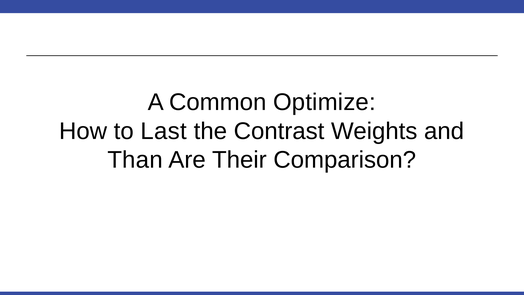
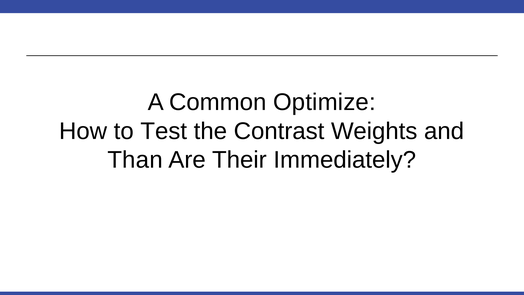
Last: Last -> Test (164, 131)
Comparison: Comparison -> Immediately (345, 160)
